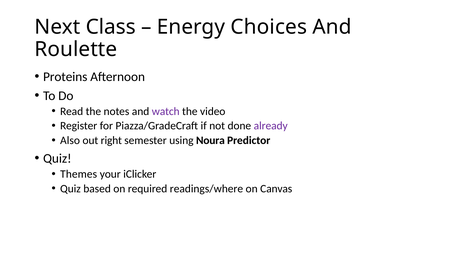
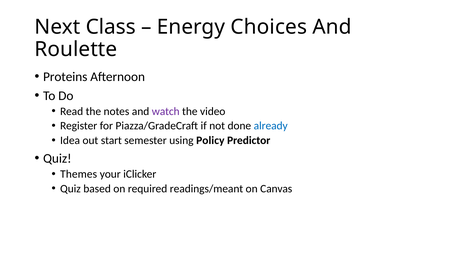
already colour: purple -> blue (271, 126)
Also: Also -> Idea (70, 141)
right: right -> start (111, 141)
Noura: Noura -> Policy (210, 141)
readings/where: readings/where -> readings/meant (206, 189)
